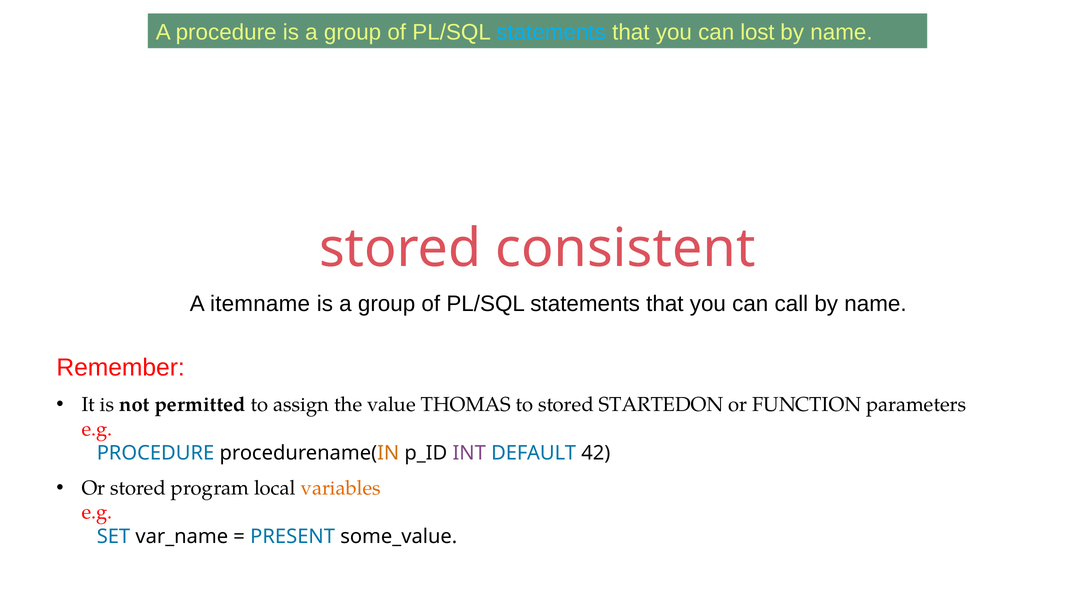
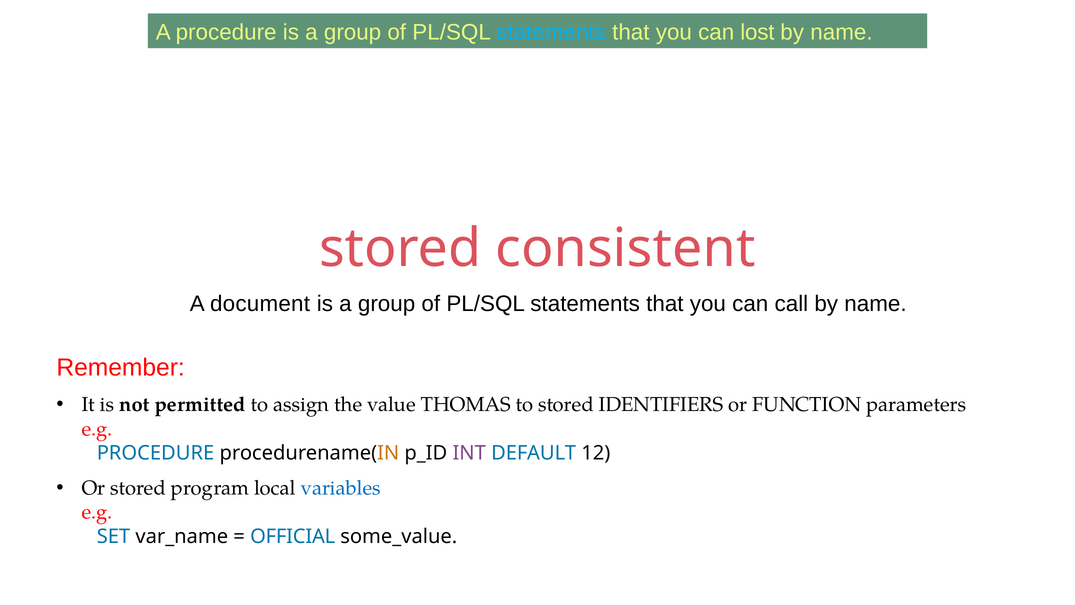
itemname: itemname -> document (260, 304)
STARTEDON: STARTEDON -> IDENTIFIERS (661, 405)
42: 42 -> 12 (596, 453)
variables colour: orange -> blue (341, 488)
PRESENT: PRESENT -> OFFICIAL (293, 536)
